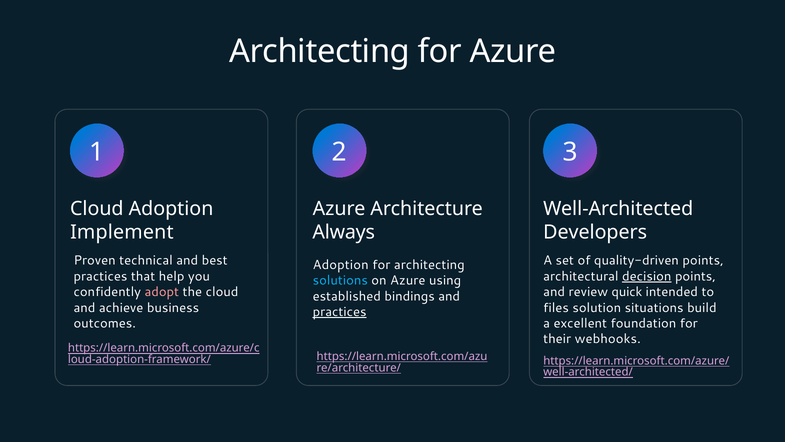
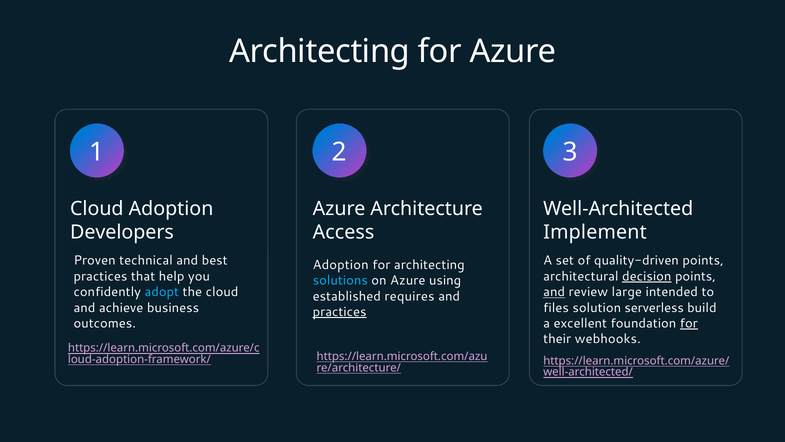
Implement: Implement -> Developers (122, 232)
Always: Always -> Access (344, 232)
Developers: Developers -> Implement (595, 232)
adopt colour: pink -> light blue (162, 292)
and underline: none -> present (554, 292)
quick: quick -> large (627, 292)
bindings: bindings -> requires (410, 296)
situations: situations -> serverless (654, 307)
for underline: none -> present (689, 323)
